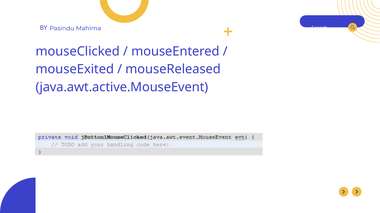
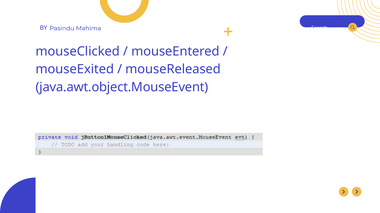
java.awt.active.MouseEvent: java.awt.active.MouseEvent -> java.awt.object.MouseEvent (122, 87)
